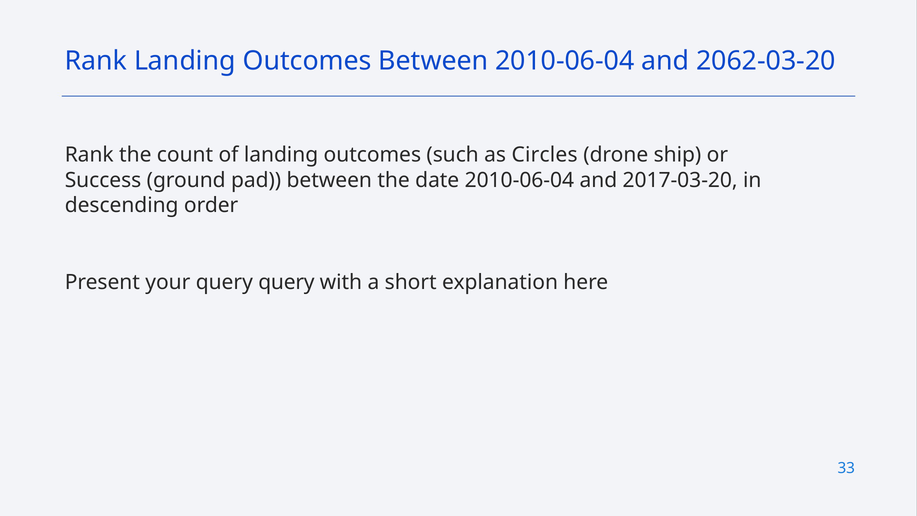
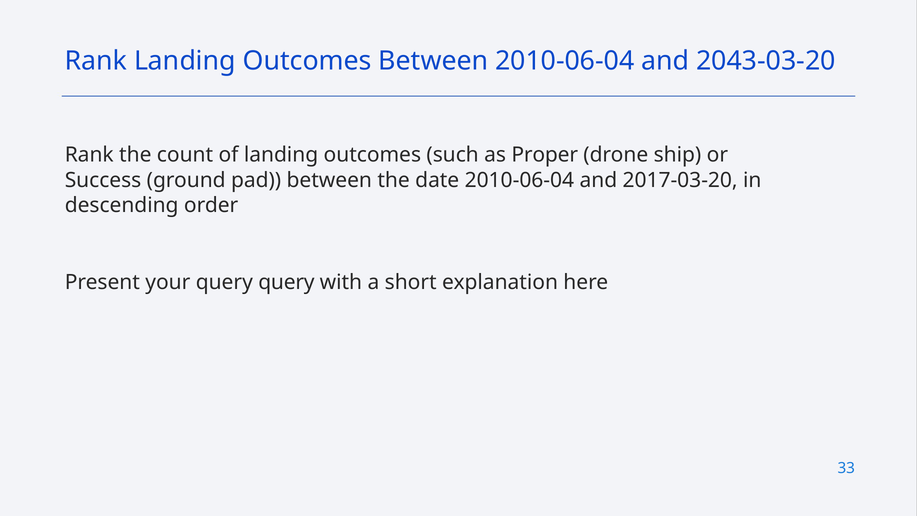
2062-03-20: 2062-03-20 -> 2043-03-20 (766, 61)
Circles: Circles -> Proper (545, 155)
